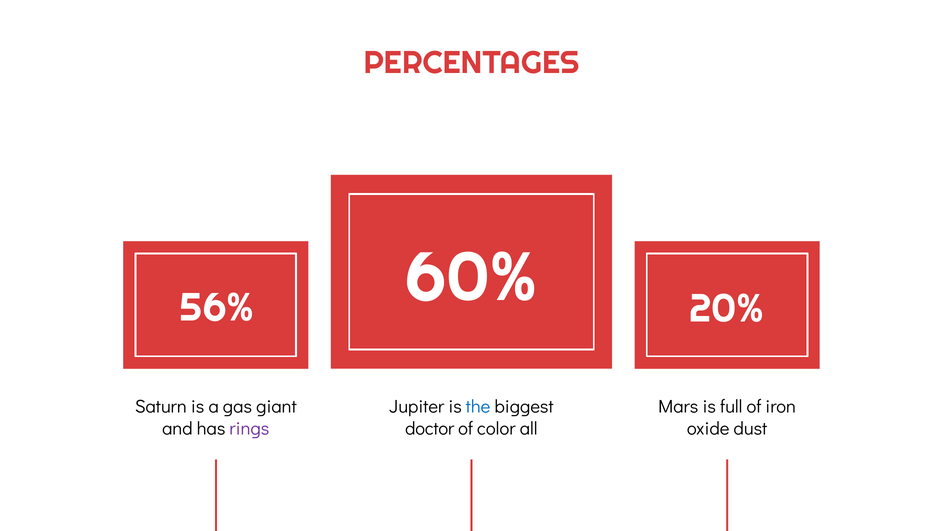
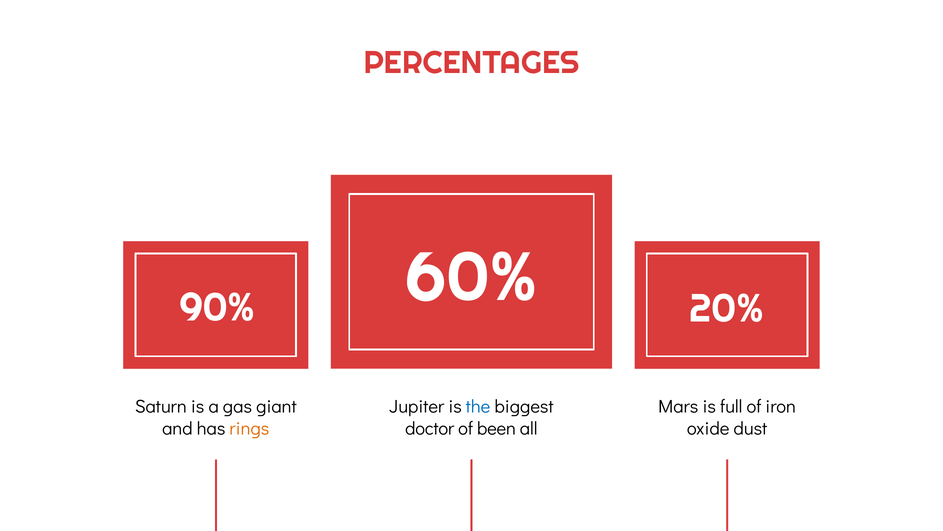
56%: 56% -> 90% (217, 307)
rings colour: purple -> orange (249, 428)
color: color -> been (496, 428)
